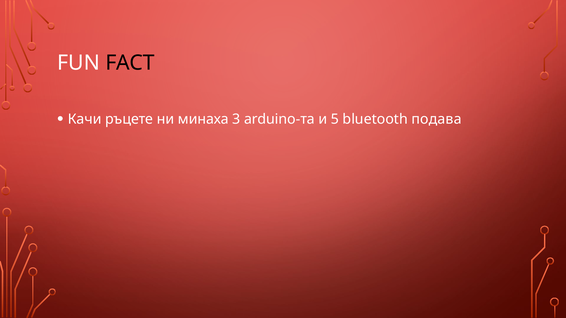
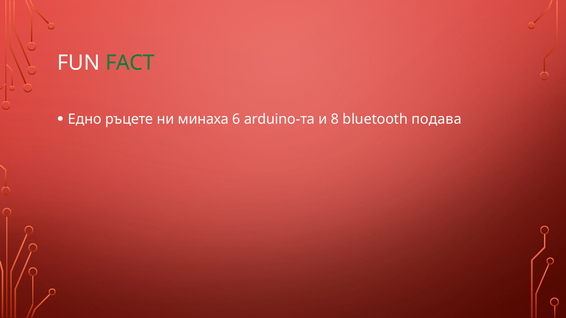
FACT colour: black -> green (130, 63)
Качи: Качи -> Едно (85, 119)
3: 3 -> 6 (236, 119)
5: 5 -> 8 (335, 119)
